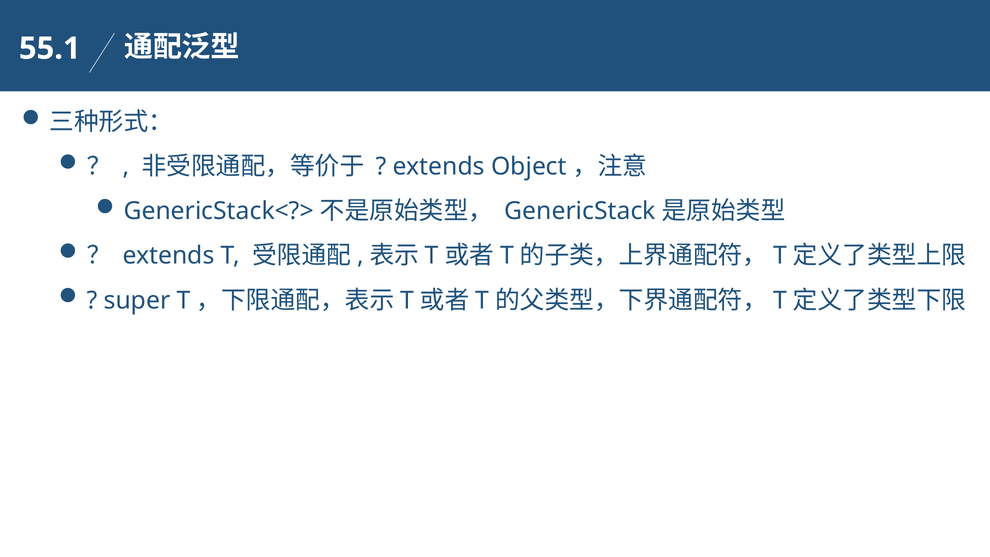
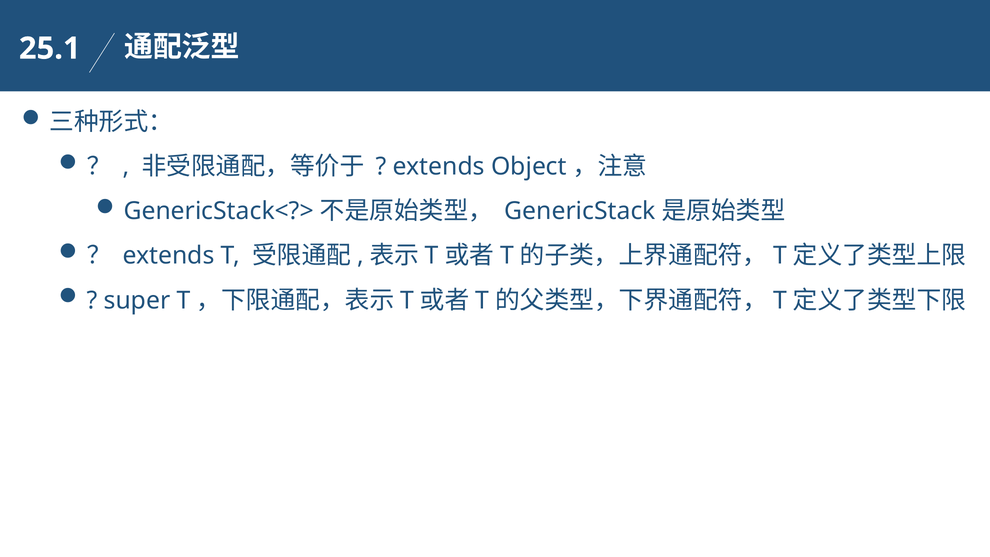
55.1: 55.1 -> 25.1 (50, 48)
